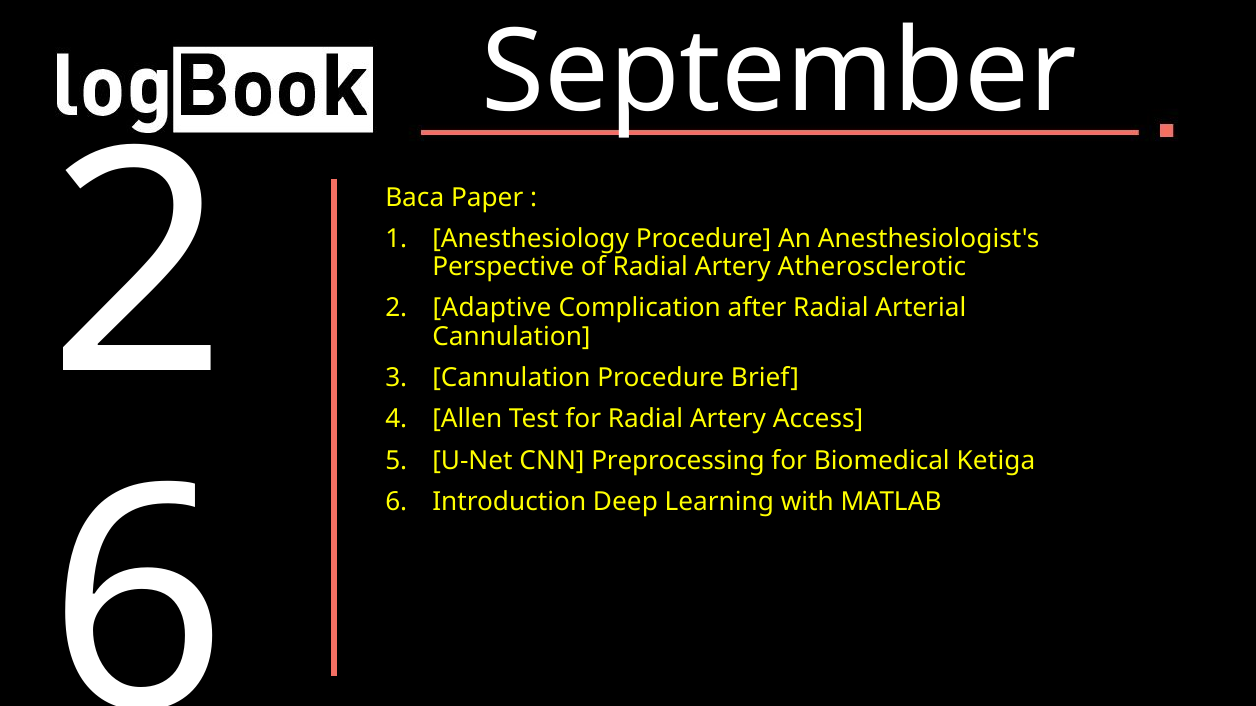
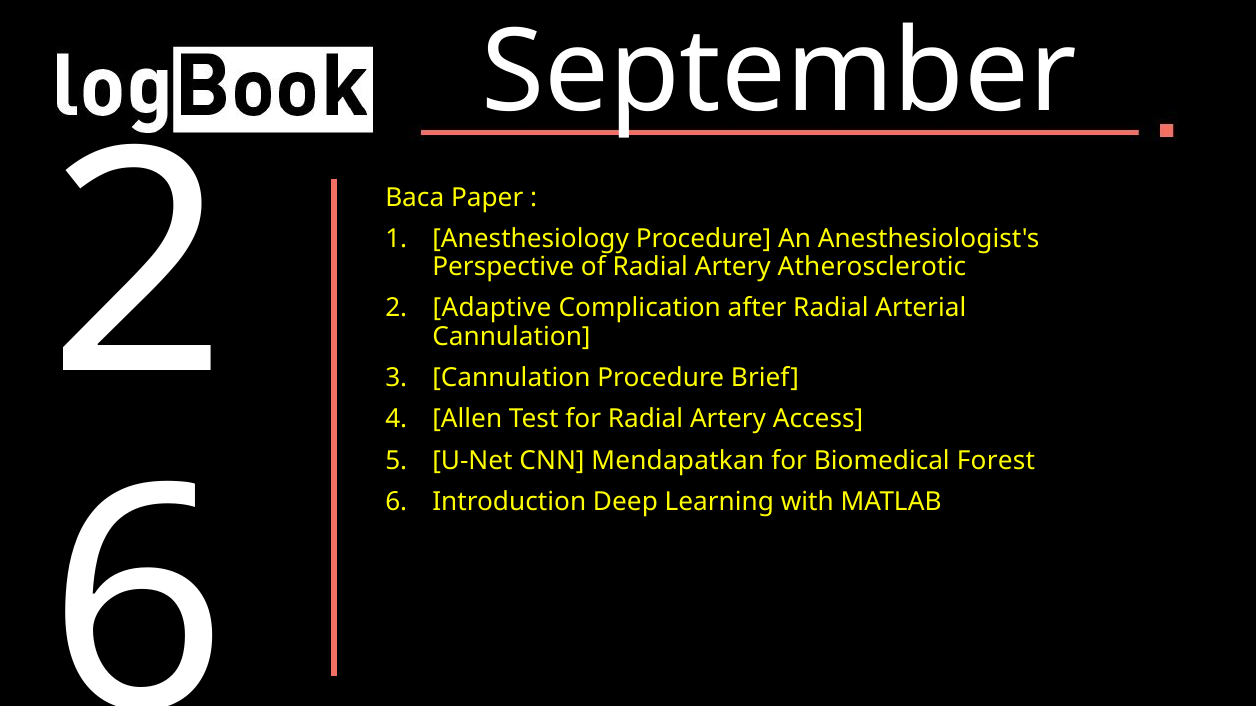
Preprocessing: Preprocessing -> Mendapatkan (678, 461)
Ketiga: Ketiga -> Forest (996, 461)
